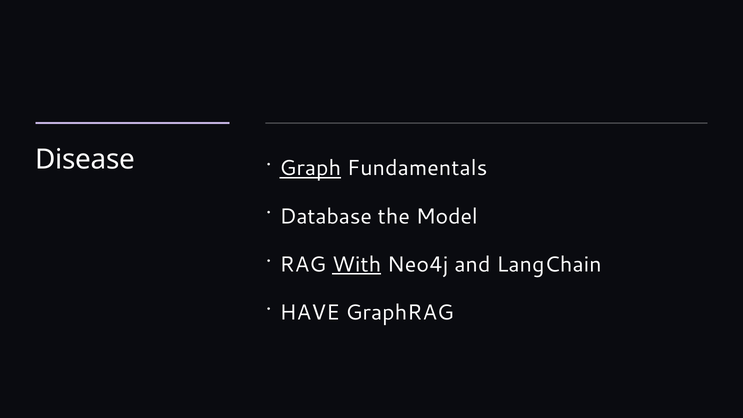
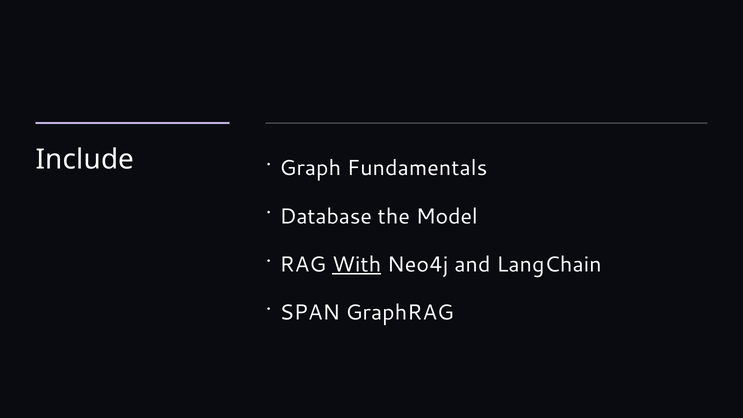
Disease: Disease -> Include (85, 159)
Graph underline: present -> none (310, 168)
HAVE: HAVE -> SPAN (310, 312)
